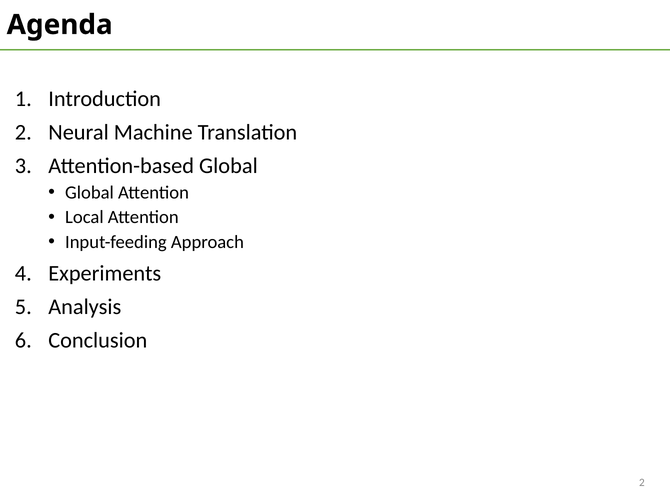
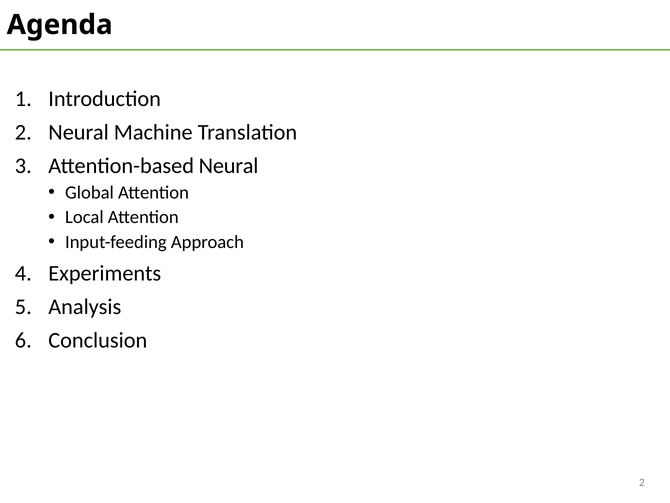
Attention-based Global: Global -> Neural (229, 166)
